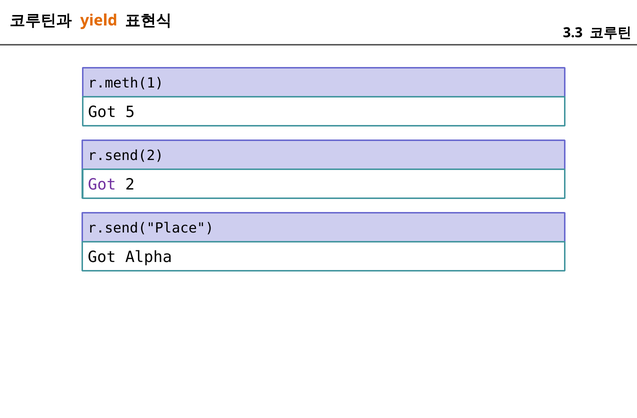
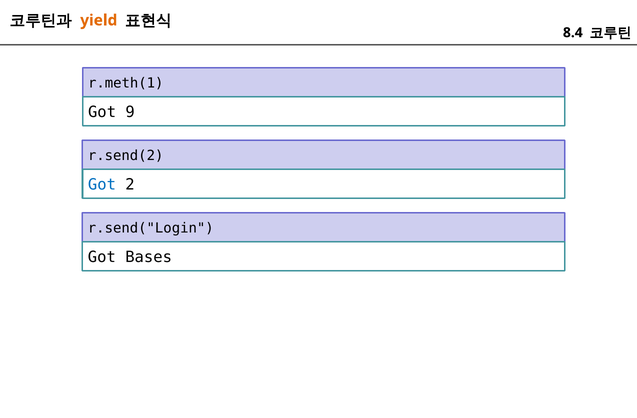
3.3: 3.3 -> 8.4 (573, 33)
5: 5 -> 9 (130, 112)
Got colour: purple -> blue (102, 185)
r.send("Place: r.send("Place -> r.send("Login (151, 228)
Alpha: Alpha -> Bases (149, 257)
